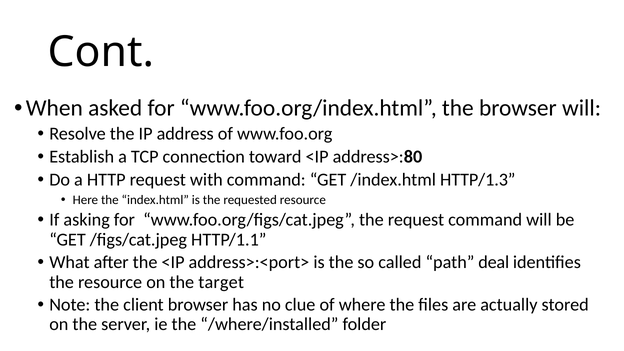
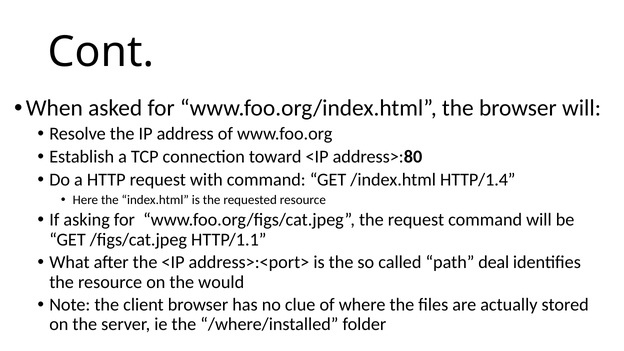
HTTP/1.3: HTTP/1.3 -> HTTP/1.4 (478, 180)
target: target -> would (221, 282)
